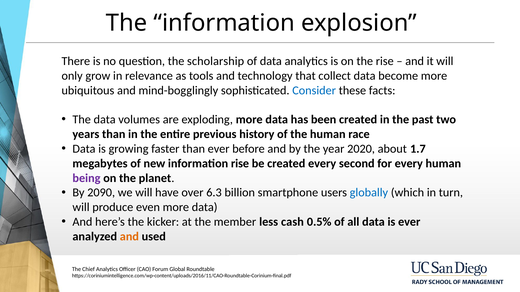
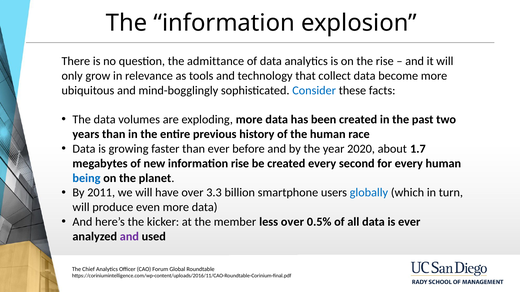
scholarship: scholarship -> admittance (216, 61)
being colour: purple -> blue (86, 178)
2090: 2090 -> 2011 (101, 193)
6.3: 6.3 -> 3.3 (214, 193)
less cash: cash -> over (292, 222)
and colour: orange -> purple (129, 237)
